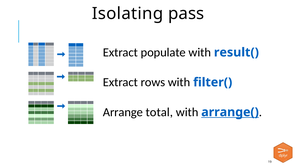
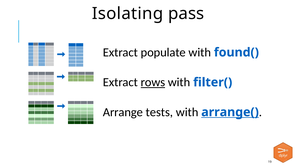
result(: result( -> found( (236, 52)
rows underline: none -> present (153, 82)
total: total -> tests (159, 112)
